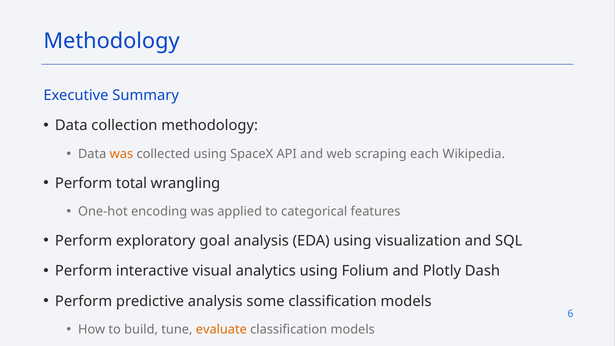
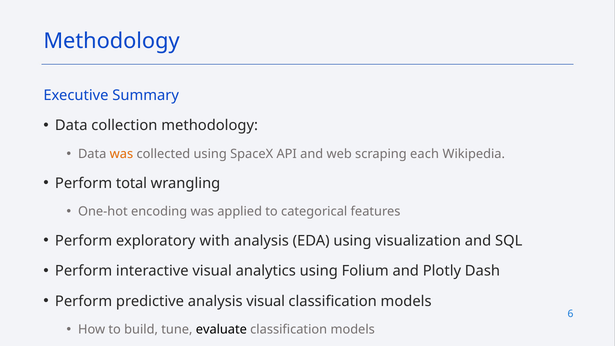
goal: goal -> with (215, 241)
analysis some: some -> visual (266, 301)
evaluate colour: orange -> black (221, 330)
